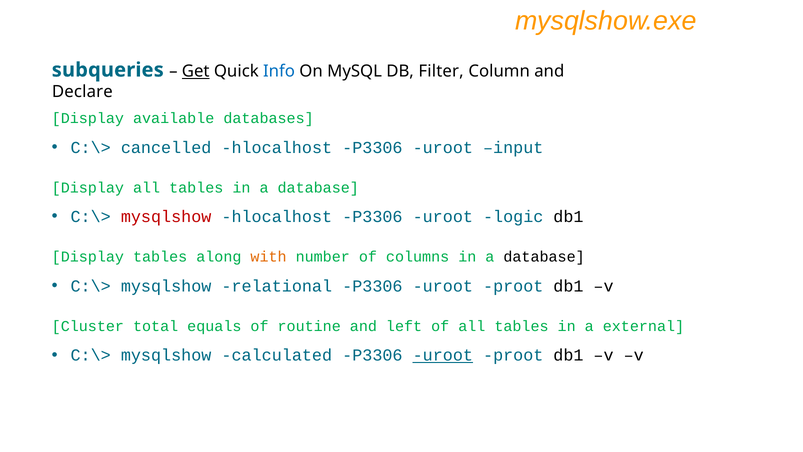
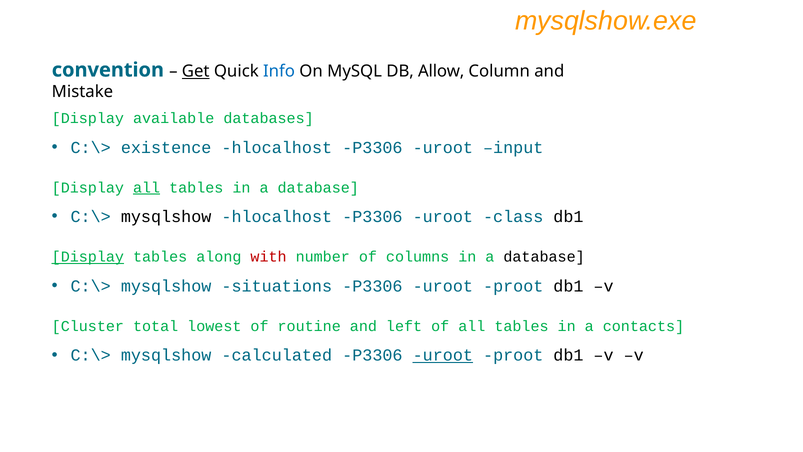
subqueries: subqueries -> convention (108, 70)
Filter: Filter -> Allow (441, 71)
Declare: Declare -> Mistake (82, 92)
cancelled: cancelled -> existence (166, 148)
all underline: none -> present (147, 188)
mysqlshow colour: red -> black (166, 217)
logic: logic -> class (513, 217)
Display underline: none -> present (88, 257)
with colour: orange -> red (269, 257)
relational: relational -> situations (277, 286)
equals: equals -> lowest (214, 326)
external: external -> contacts (643, 326)
